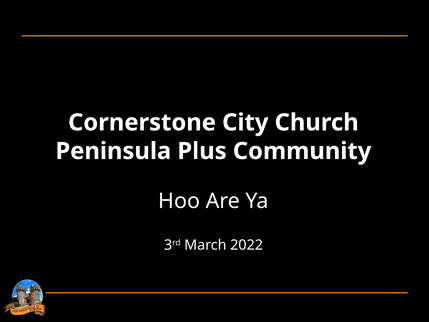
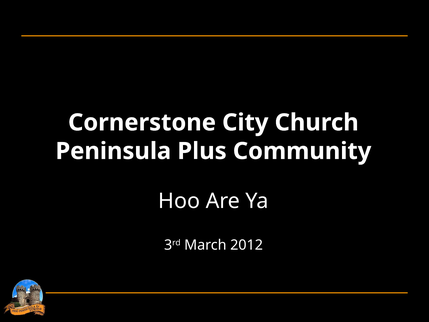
2022: 2022 -> 2012 (247, 245)
